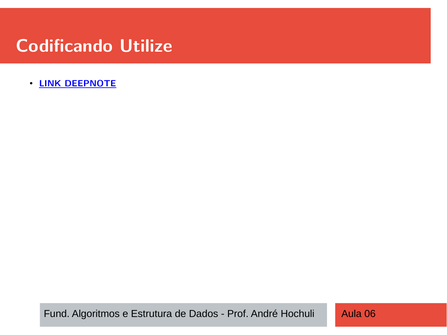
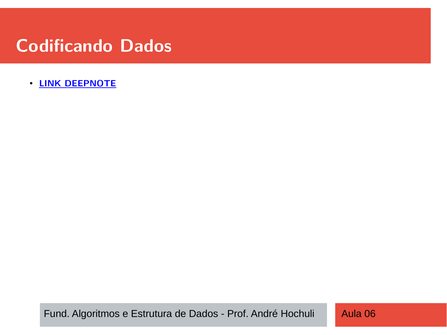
Codificando Utilize: Utilize -> Dados (146, 46)
